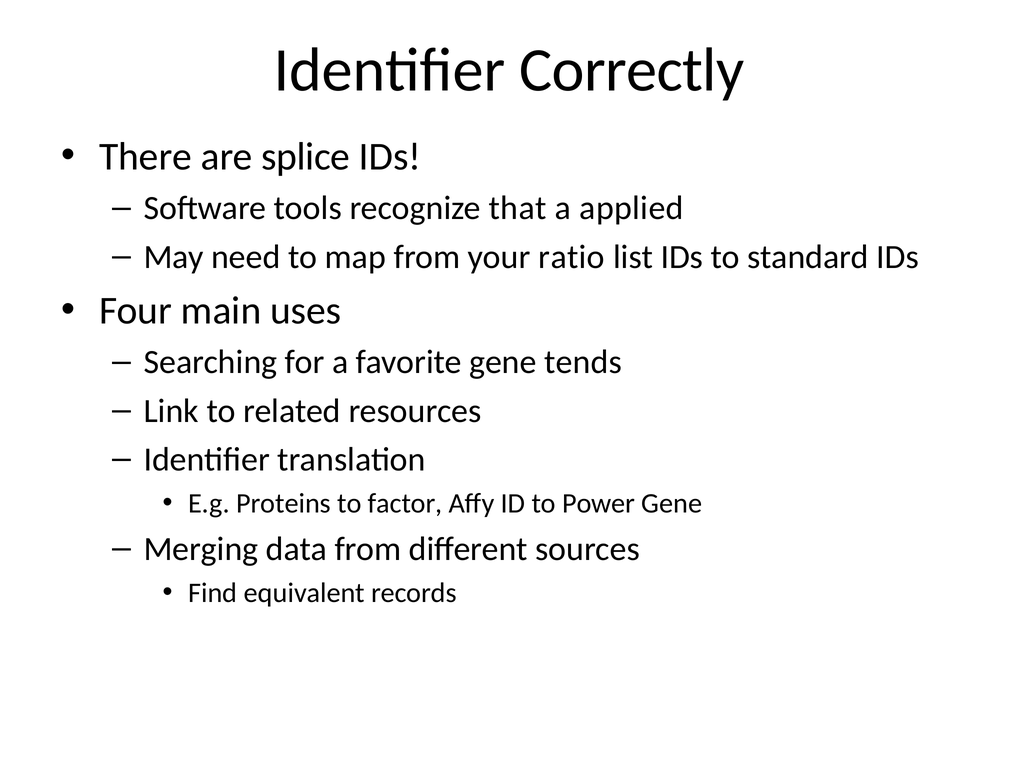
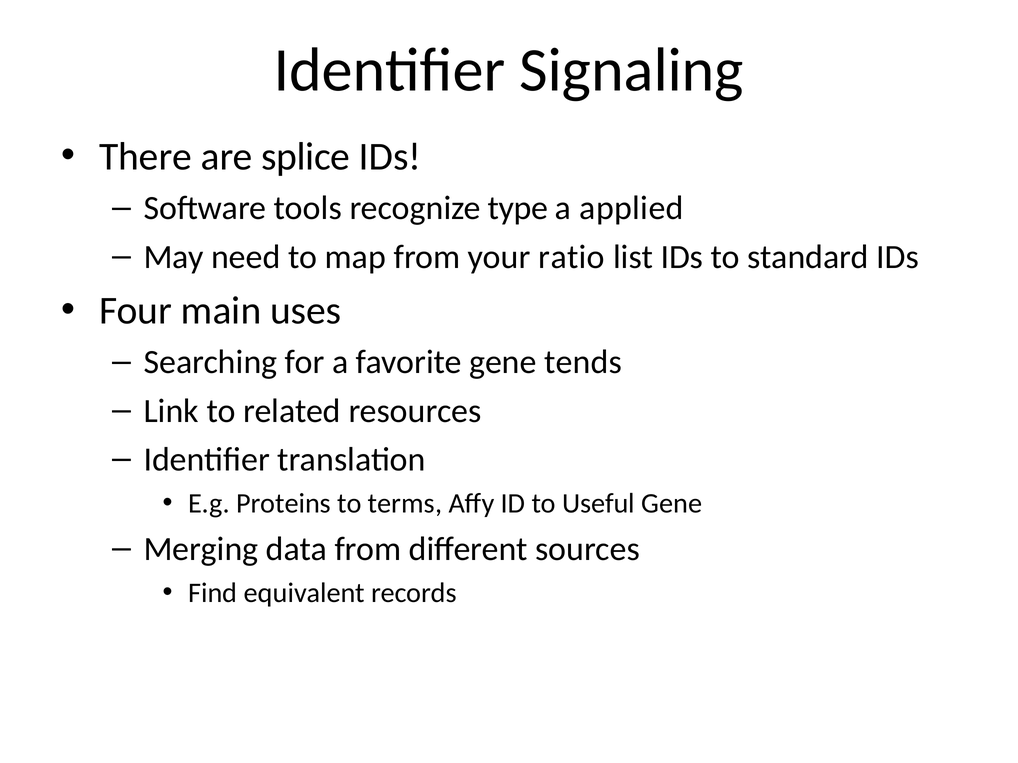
Correctly: Correctly -> Signaling (632, 71)
that: that -> type (518, 208)
factor: factor -> terms (405, 504)
Power: Power -> Useful (599, 504)
